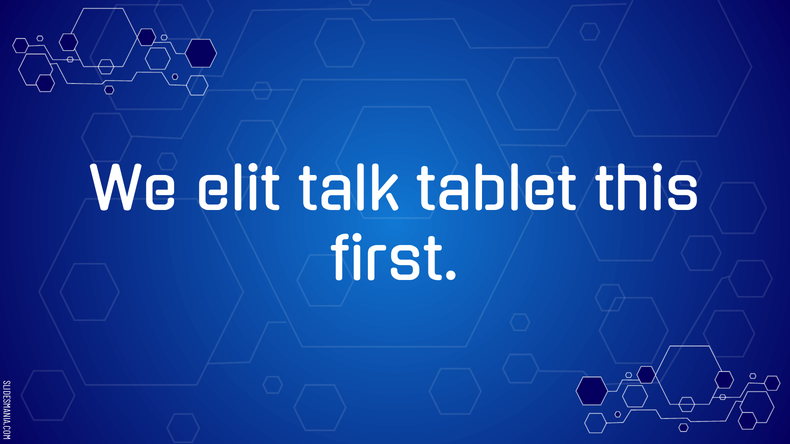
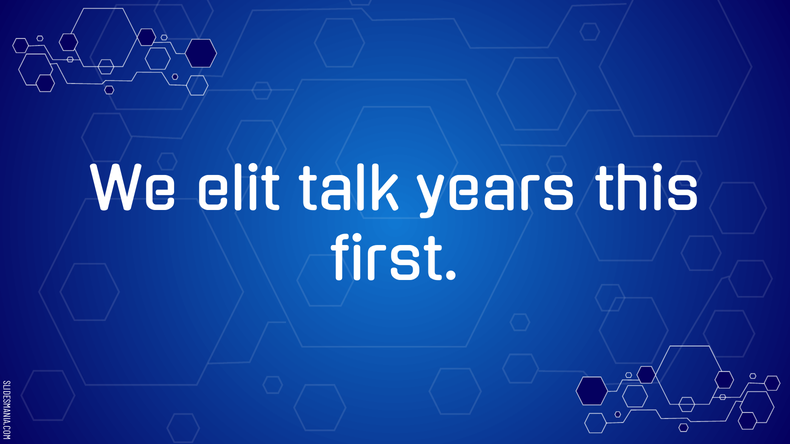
tablet: tablet -> years (497, 191)
